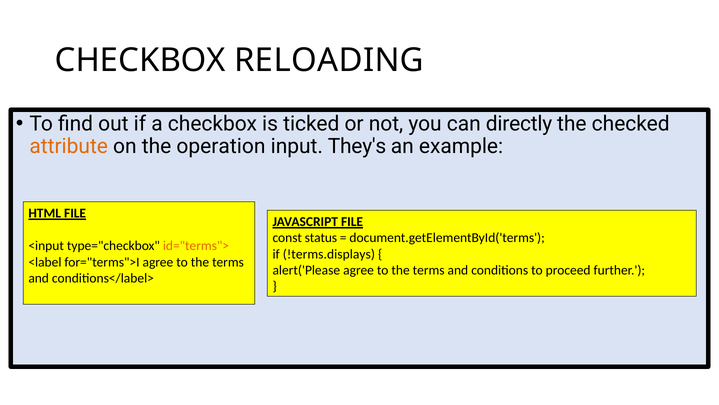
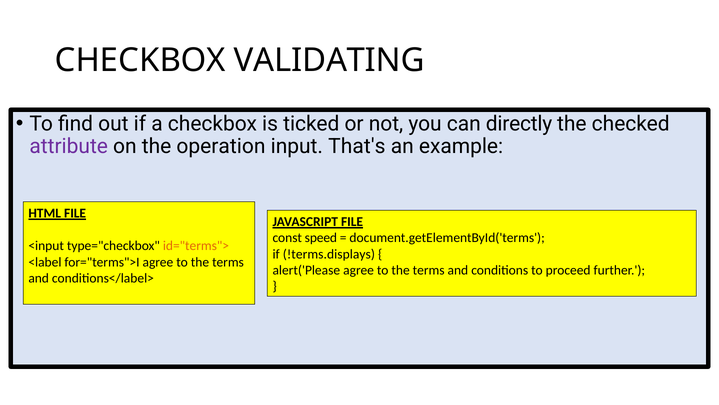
RELOADING: RELOADING -> VALIDATING (329, 60)
attribute colour: orange -> purple (69, 146)
They's: They's -> That's (357, 146)
status: status -> speed (321, 238)
